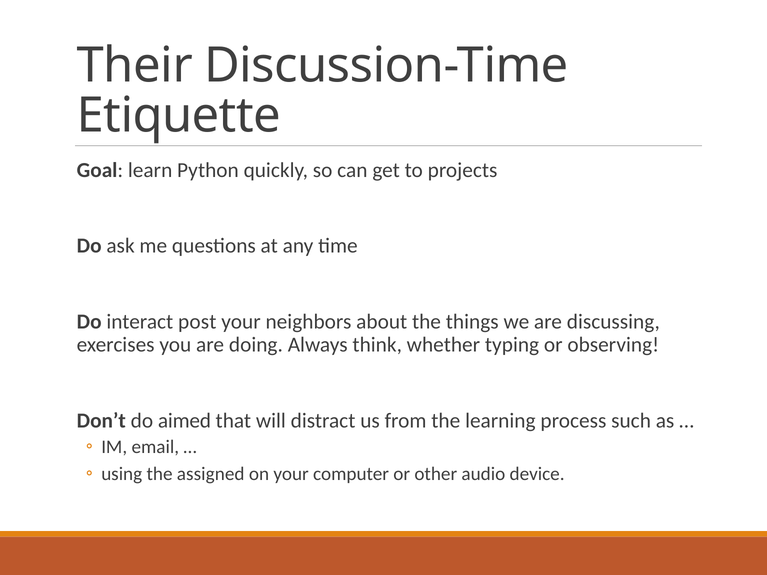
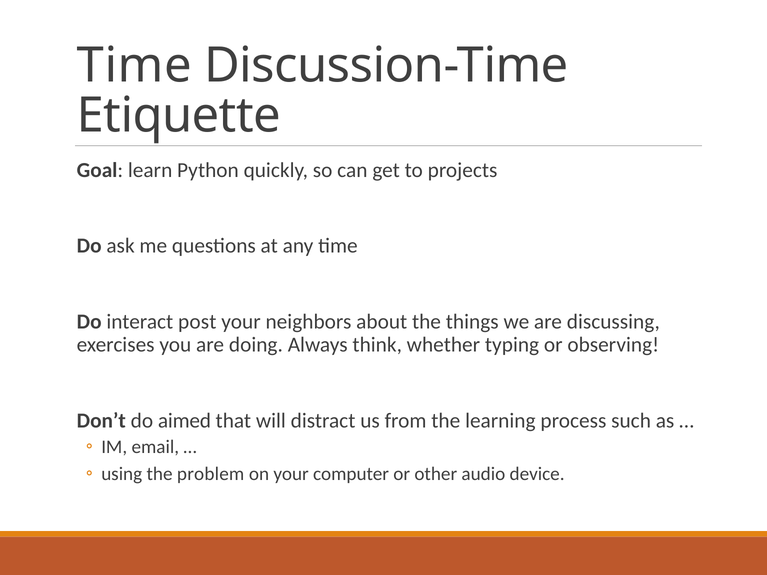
Their: Their -> Time (134, 66)
assigned: assigned -> problem (211, 474)
